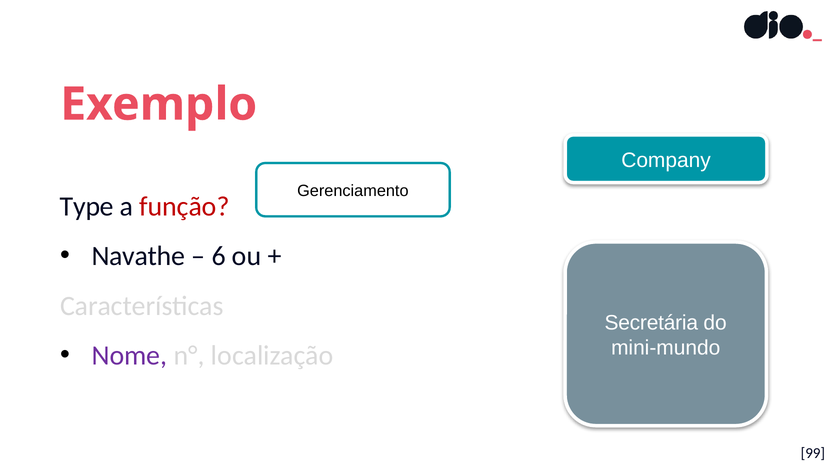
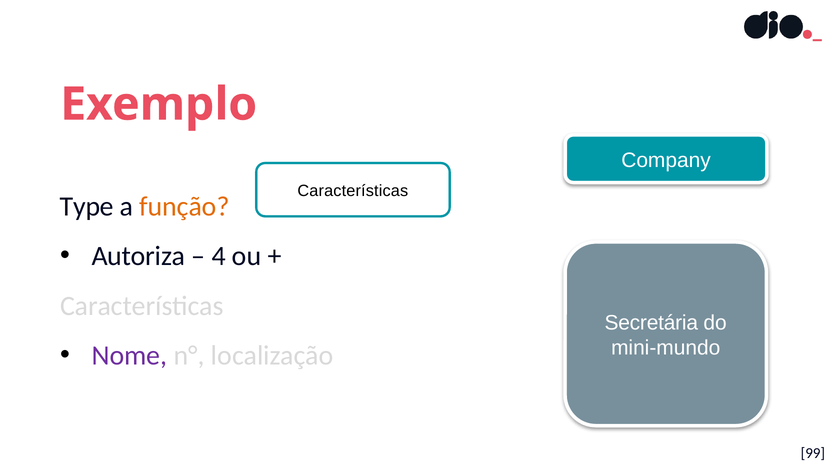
Gerenciamento: Gerenciamento -> Características (353, 191)
função colour: red -> orange (184, 206)
Navathe: Navathe -> Autoriza (138, 256)
6: 6 -> 4 (219, 256)
